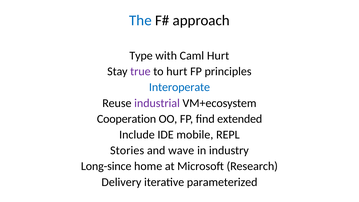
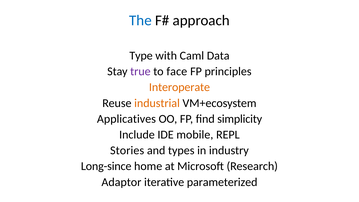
Caml Hurt: Hurt -> Data (218, 56)
to hurt: hurt -> face (177, 71)
Interoperate colour: blue -> orange (179, 87)
industrial colour: purple -> orange (157, 103)
Cooperation: Cooperation -> Applicatives (126, 119)
extended: extended -> simplicity (240, 119)
wave: wave -> types (181, 150)
Delivery: Delivery -> Adaptor (121, 182)
